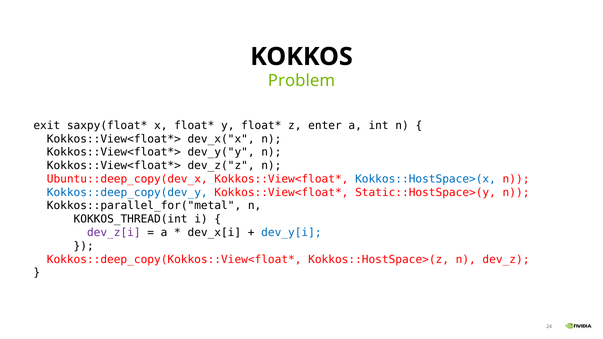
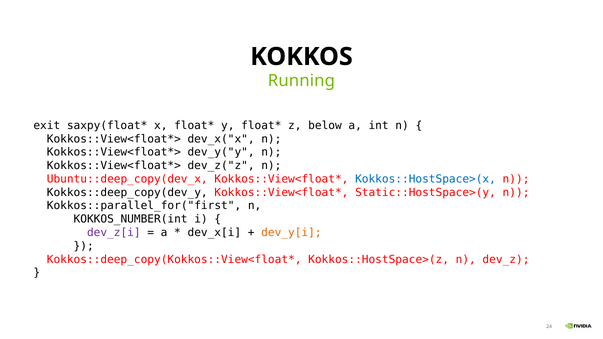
Problem: Problem -> Running (301, 81)
enter: enter -> below (325, 126)
Kokkos::deep_copy(dev_y colour: blue -> black (127, 193)
Kokkos::parallel_for("metal: Kokkos::parallel_for("metal -> Kokkos::parallel_for("first (144, 206)
KOKKOS_THREAD(int: KOKKOS_THREAD(int -> KOKKOS_NUMBER(int (131, 219)
dev_y[i colour: blue -> orange (291, 233)
